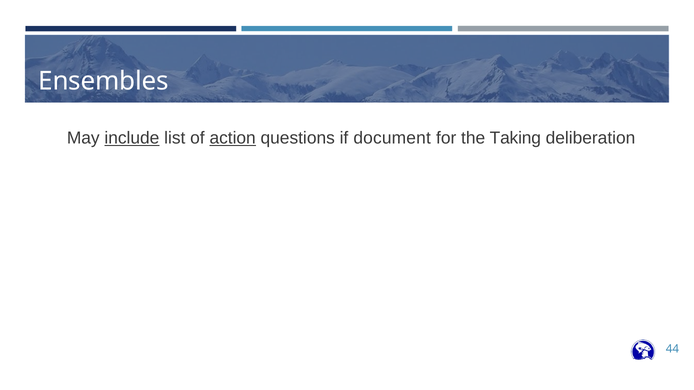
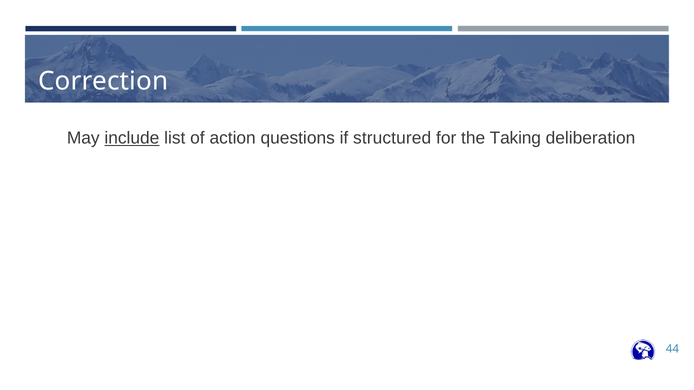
Ensembles: Ensembles -> Correction (103, 81)
action underline: present -> none (233, 138)
document: document -> structured (392, 138)
